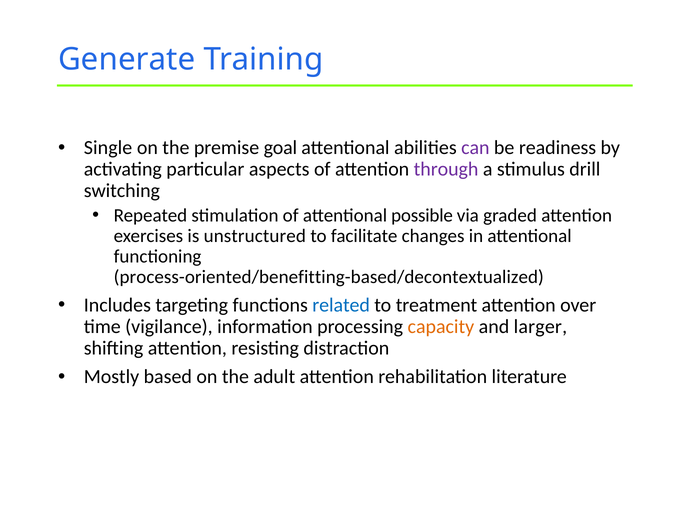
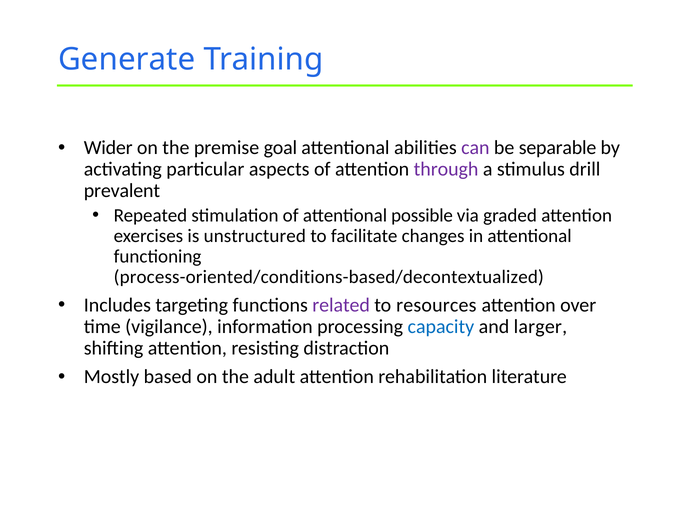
Single: Single -> Wider (108, 148)
readiness: readiness -> separable (558, 148)
switching: switching -> prevalent (122, 191)
process-oriented/benefitting-based/decontextualized: process-oriented/benefitting-based/decontextualized -> process-oriented/conditions-based/decontextualized (329, 277)
related colour: blue -> purple (341, 305)
treatment: treatment -> resources (436, 305)
capacity colour: orange -> blue (441, 327)
